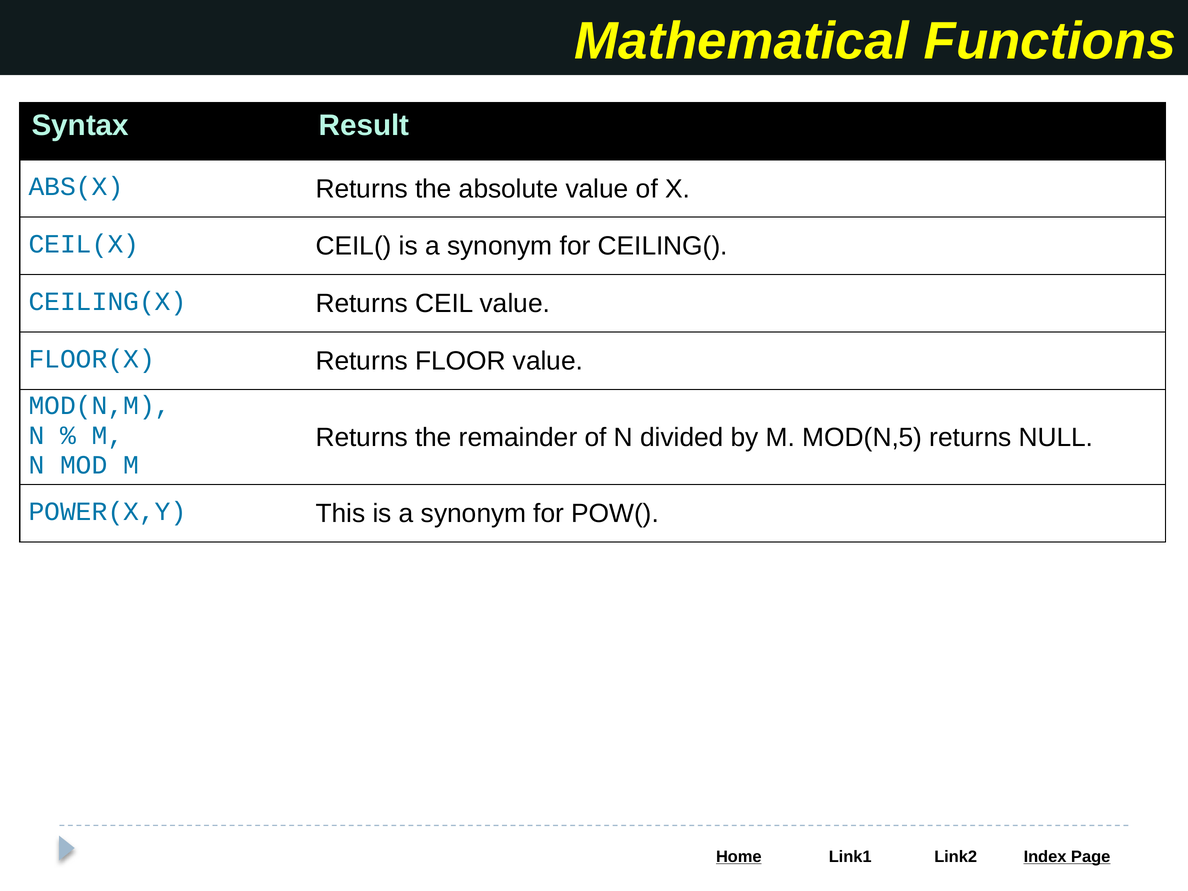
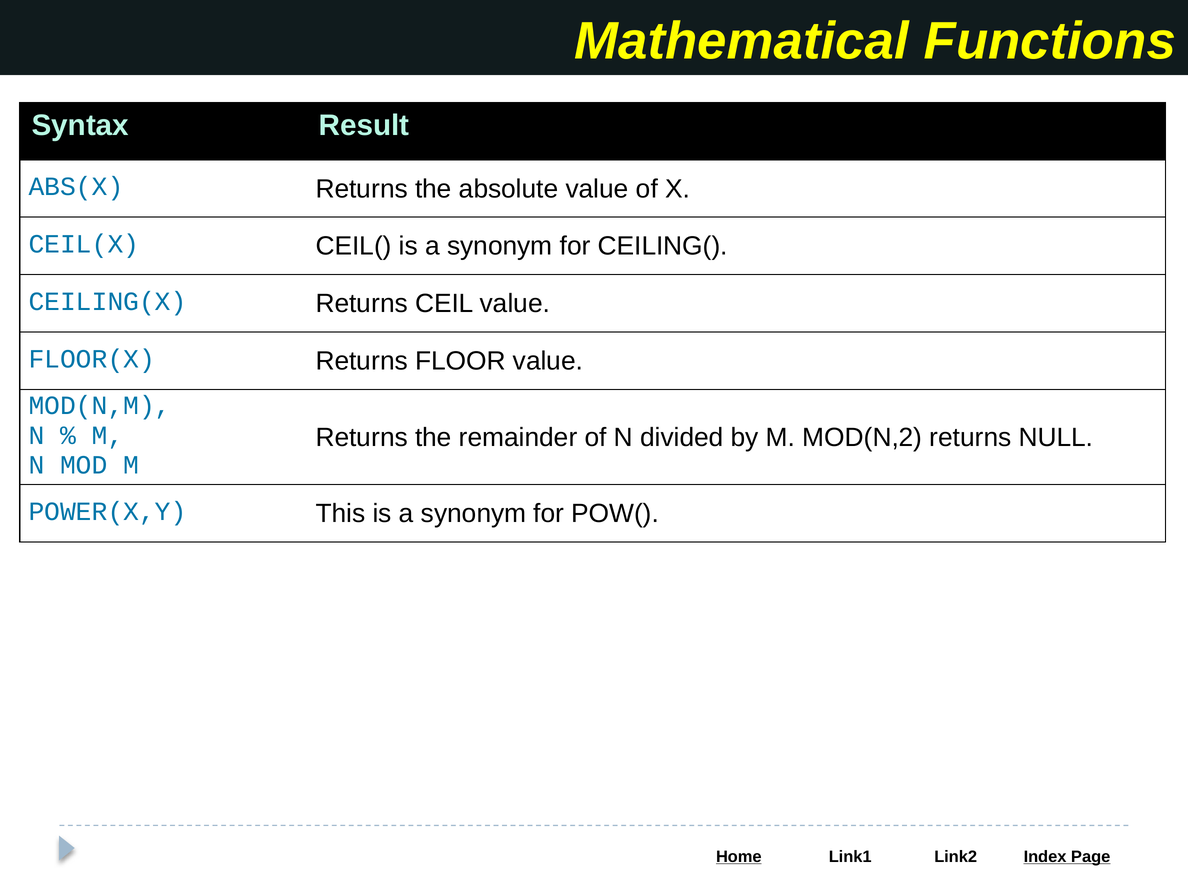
MOD(N,5: MOD(N,5 -> MOD(N,2 (862, 437)
